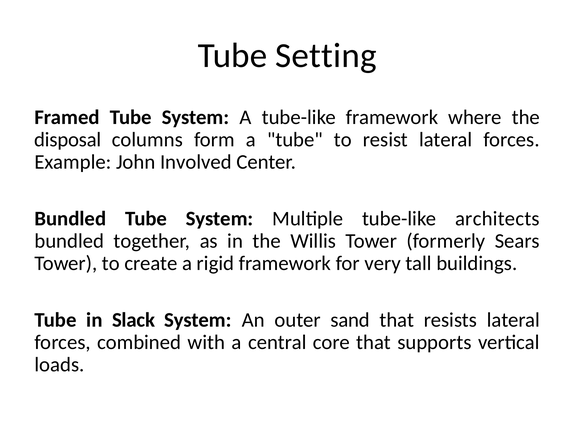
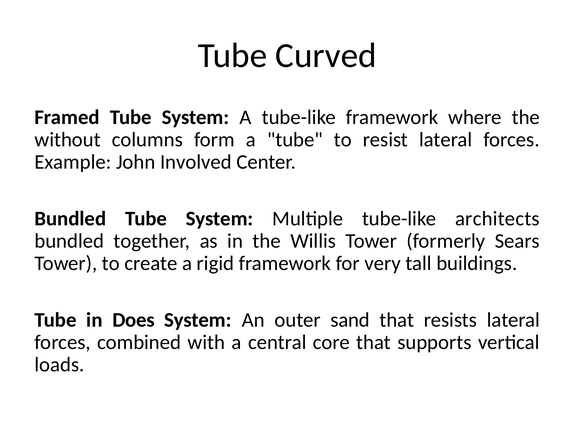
Setting: Setting -> Curved (326, 56)
disposal: disposal -> without (68, 140)
Slack: Slack -> Does (134, 320)
